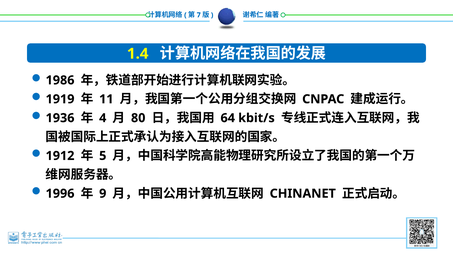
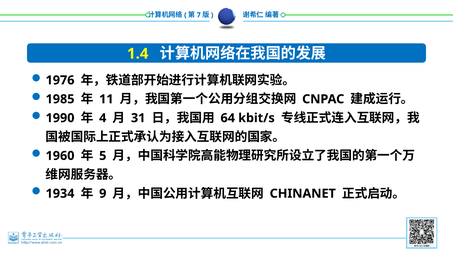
1986: 1986 -> 1976 (60, 80)
1919: 1919 -> 1985 (60, 99)
1936: 1936 -> 1990 (60, 118)
80: 80 -> 31 (138, 118)
1912: 1912 -> 1960 (60, 156)
1996: 1996 -> 1934 (60, 193)
